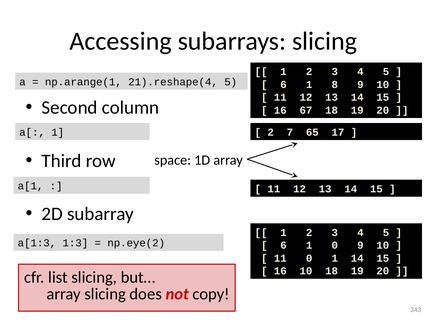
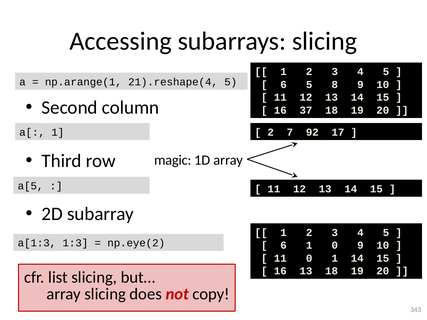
1: 1 -> 5 (309, 85)
67: 67 -> 37 (306, 110)
65: 65 -> 92 (312, 132)
space: space -> magic (173, 160)
a[1: a[1 -> a[5 (31, 186)
16 10: 10 -> 13 (306, 271)
